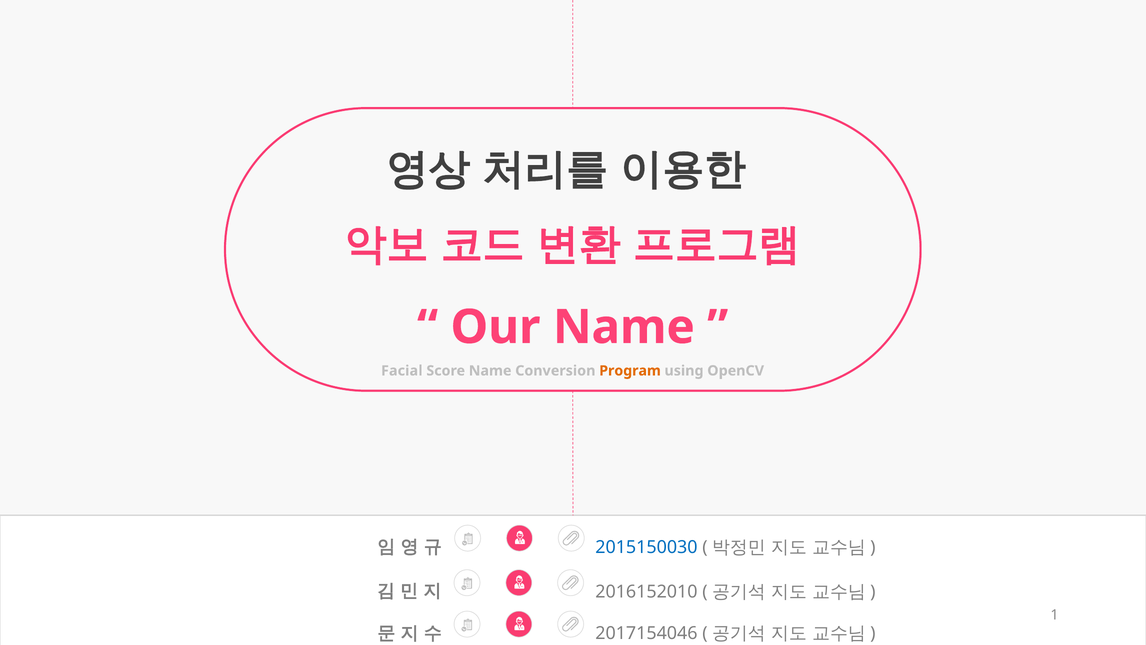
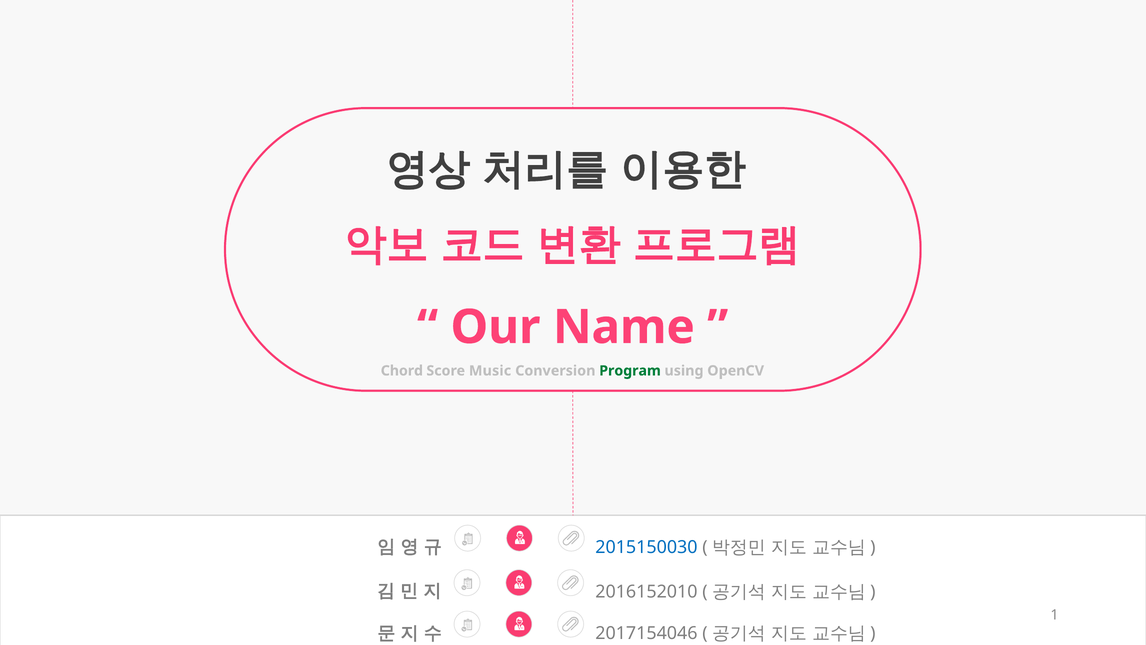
Facial: Facial -> Chord (402, 371)
Score Name: Name -> Music (490, 371)
Program colour: orange -> green (630, 371)
